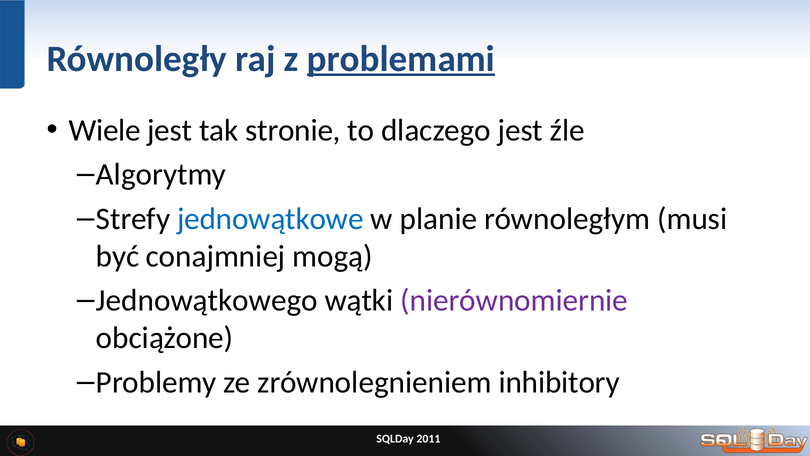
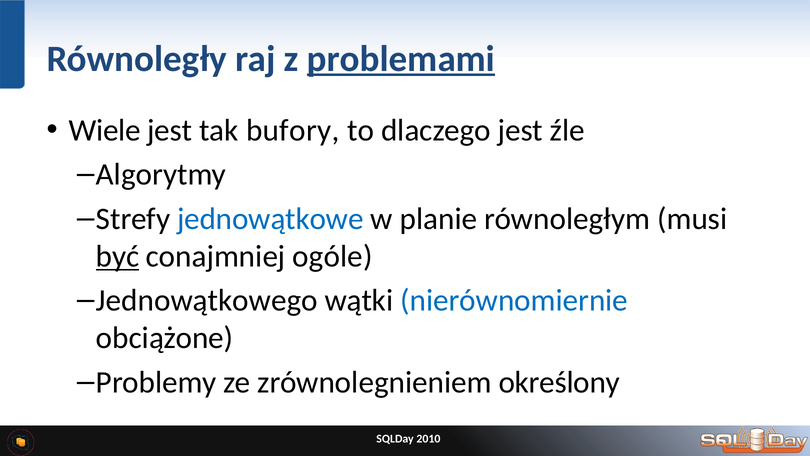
stronie: stronie -> bufory (293, 130)
być underline: none -> present (118, 256)
mogą: mogą -> ogóle (332, 256)
nierównomiernie colour: purple -> blue (514, 300)
inhibitory: inhibitory -> określony (559, 382)
2011: 2011 -> 2010 (428, 439)
